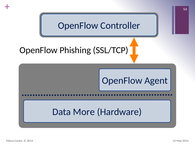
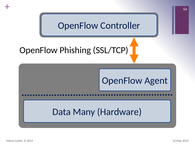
More: More -> Many (84, 112)
